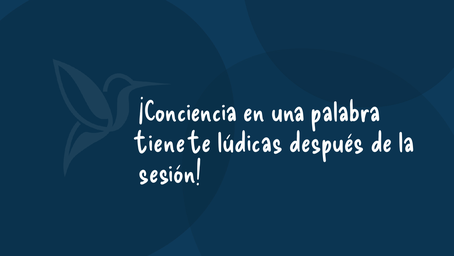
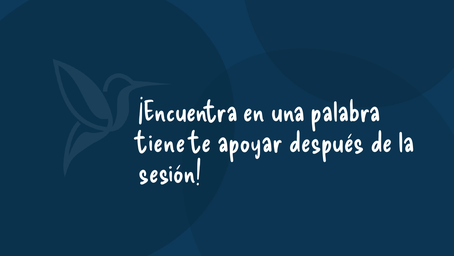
¡Conciencia: ¡Conciencia -> ¡Encuentra (188, 112)
lúdicas: lúdicas -> apoyar (250, 143)
